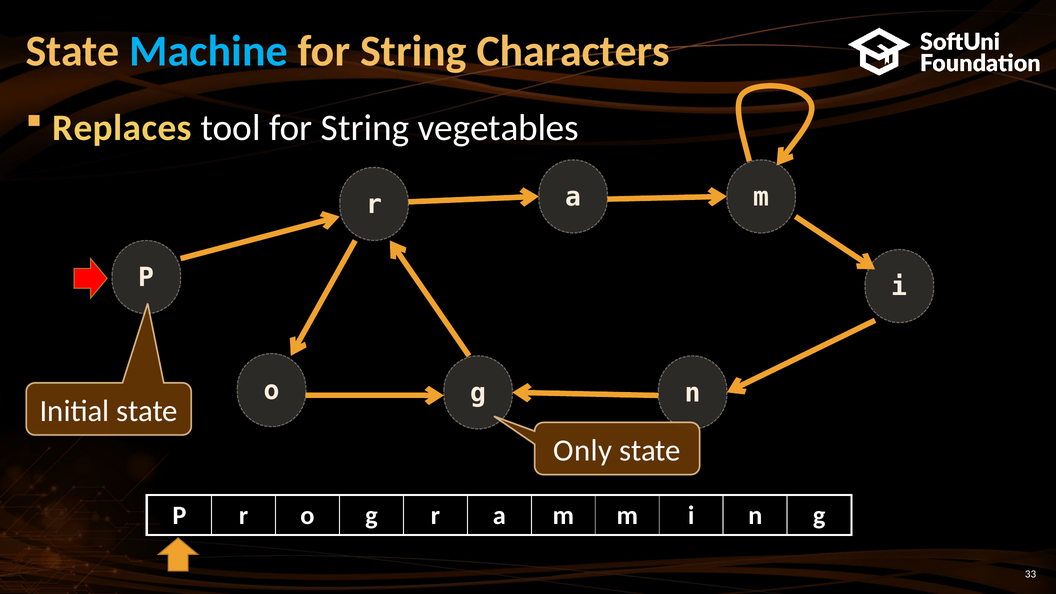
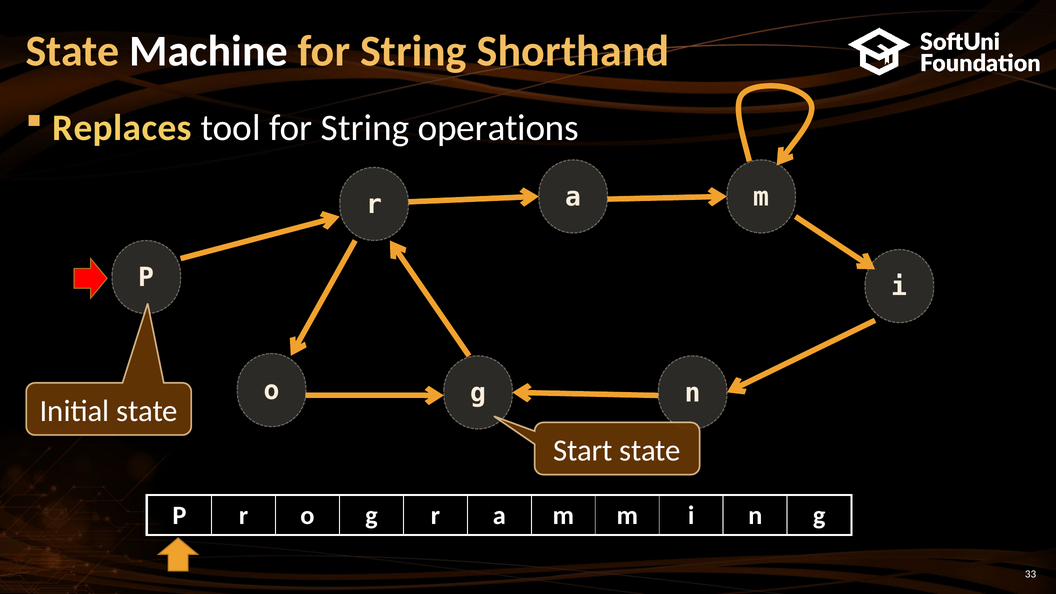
Machine colour: light blue -> white (209, 51)
Characters: Characters -> Shorthand (573, 51)
vegetables: vegetables -> operations (498, 128)
Only: Only -> Start (583, 451)
